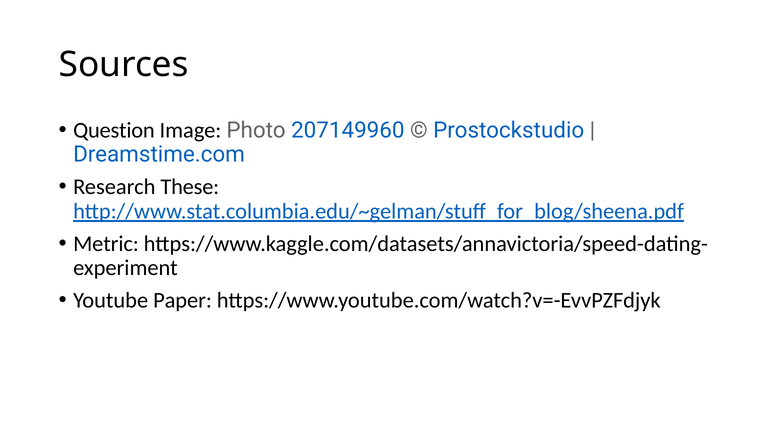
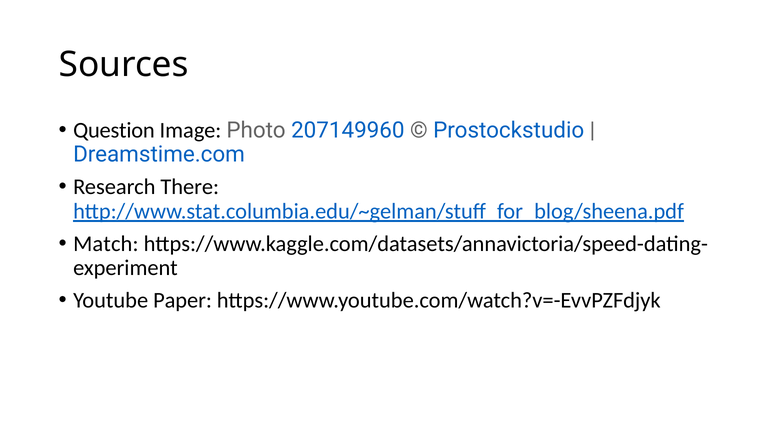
These: These -> There (190, 187)
Metric: Metric -> Match (106, 244)
